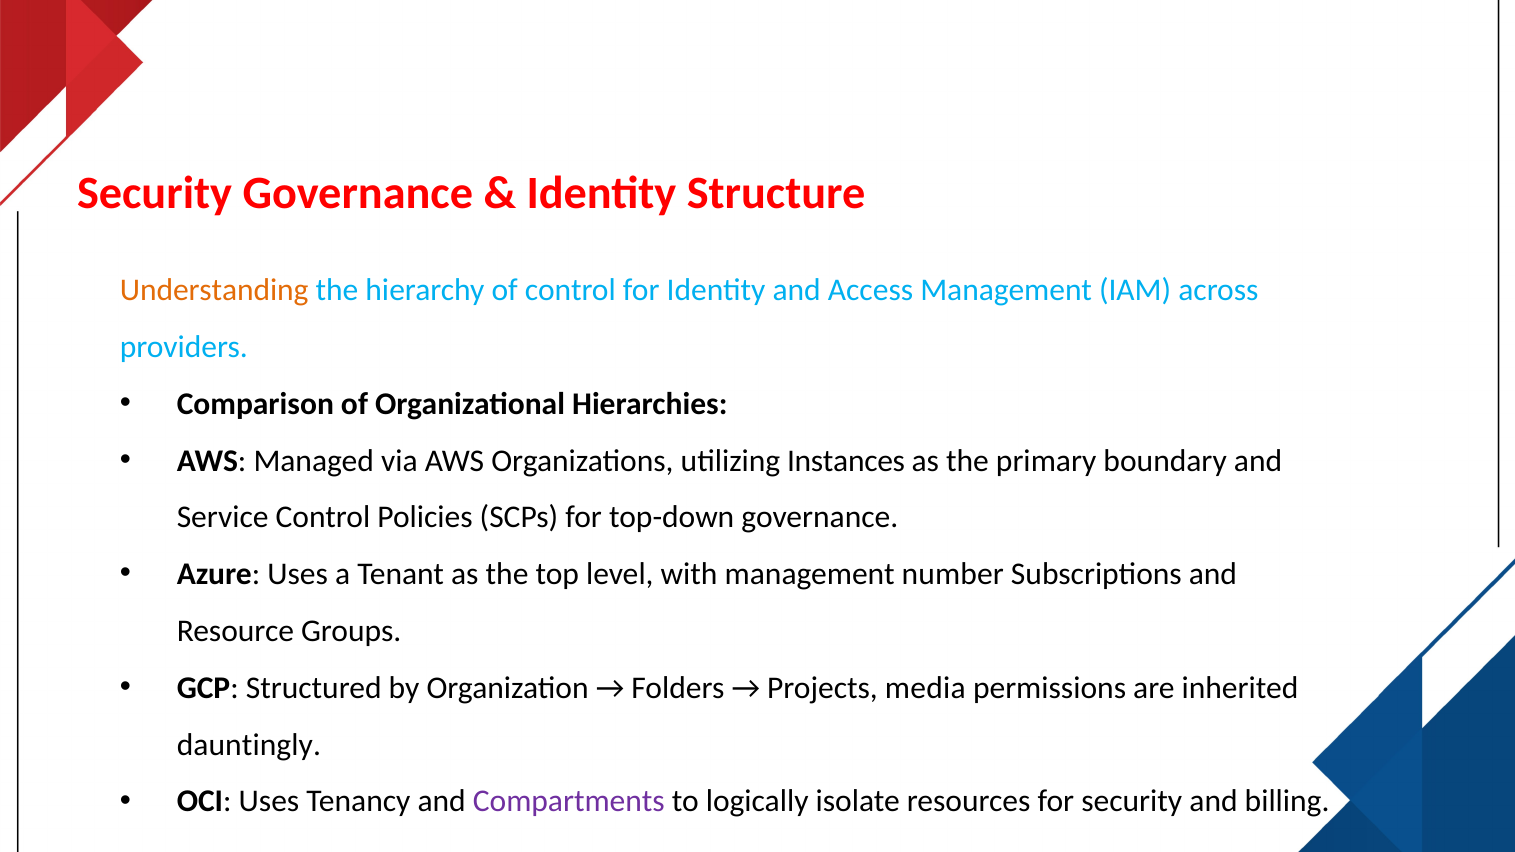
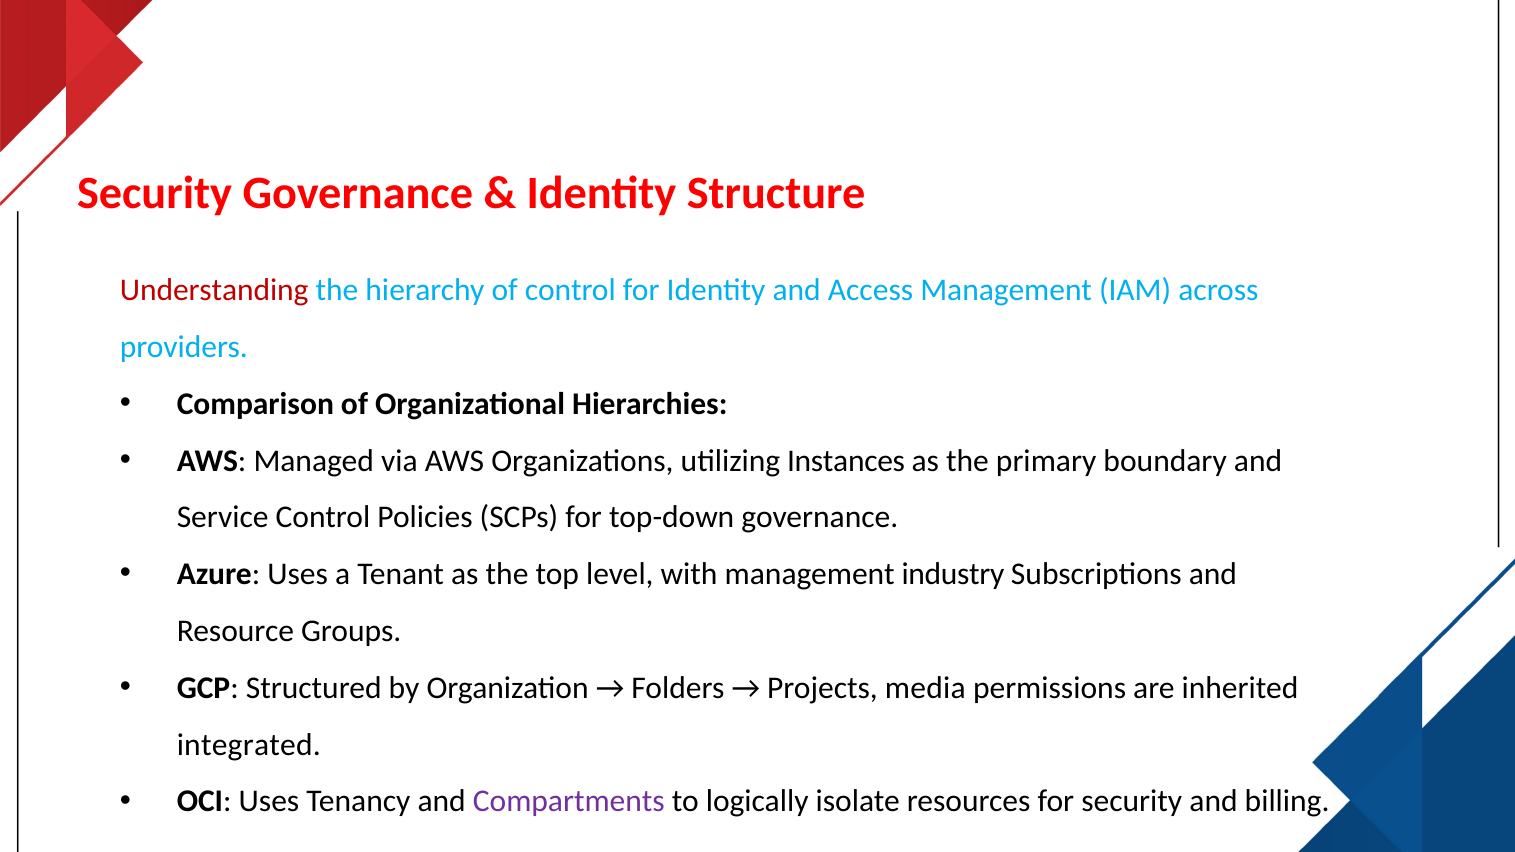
Understanding colour: orange -> red (214, 290)
number: number -> industry (953, 574)
dauntingly: dauntingly -> integrated (249, 745)
